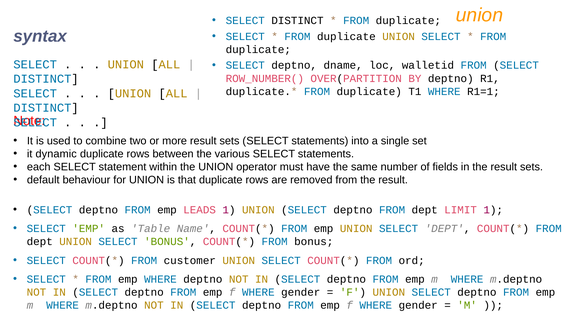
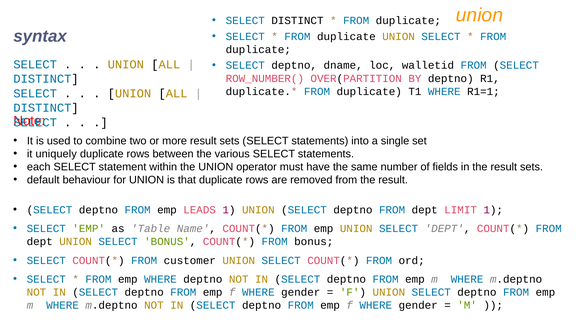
dynamic: dynamic -> uniquely (56, 154)
